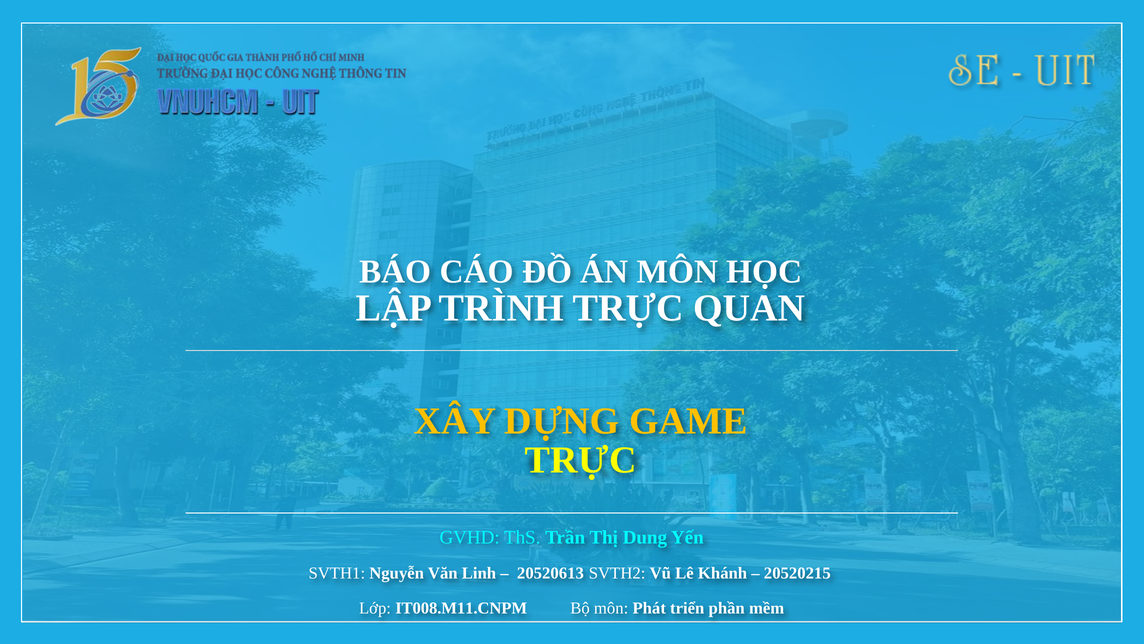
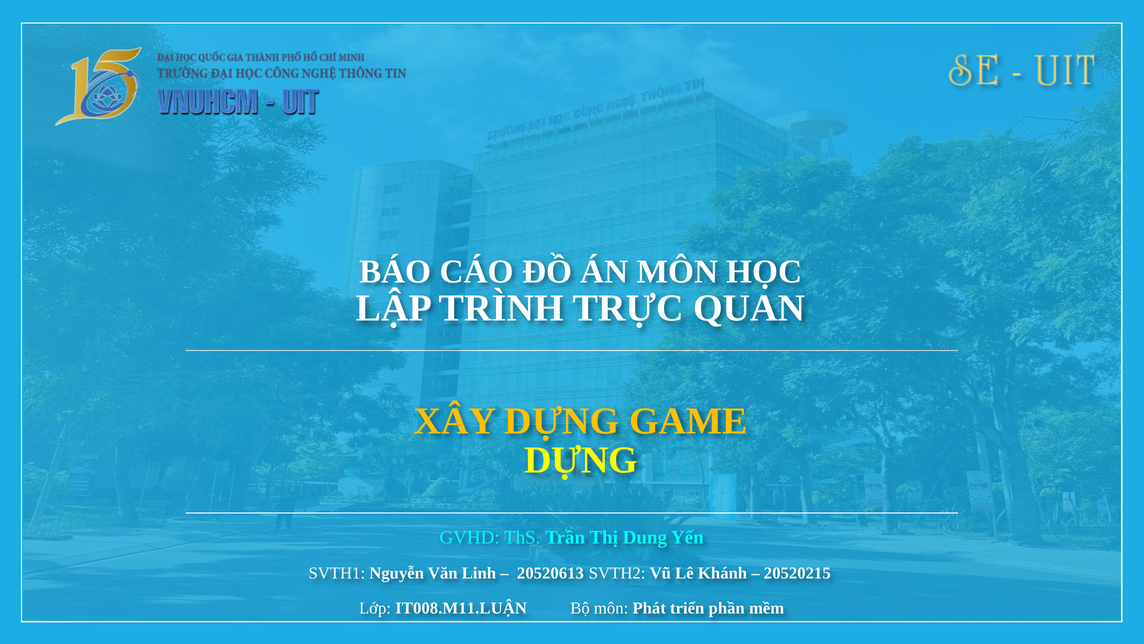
TRỰC: TRỰC -> DỰNG (581, 460)
IT008.M11.CNPM: IT008.M11.CNPM -> IT008.M11.LUẬN (461, 608)
